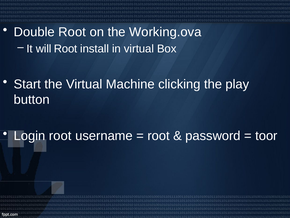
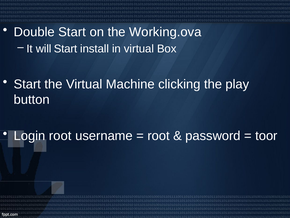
Double Root: Root -> Start (72, 32)
will Root: Root -> Start (66, 49)
